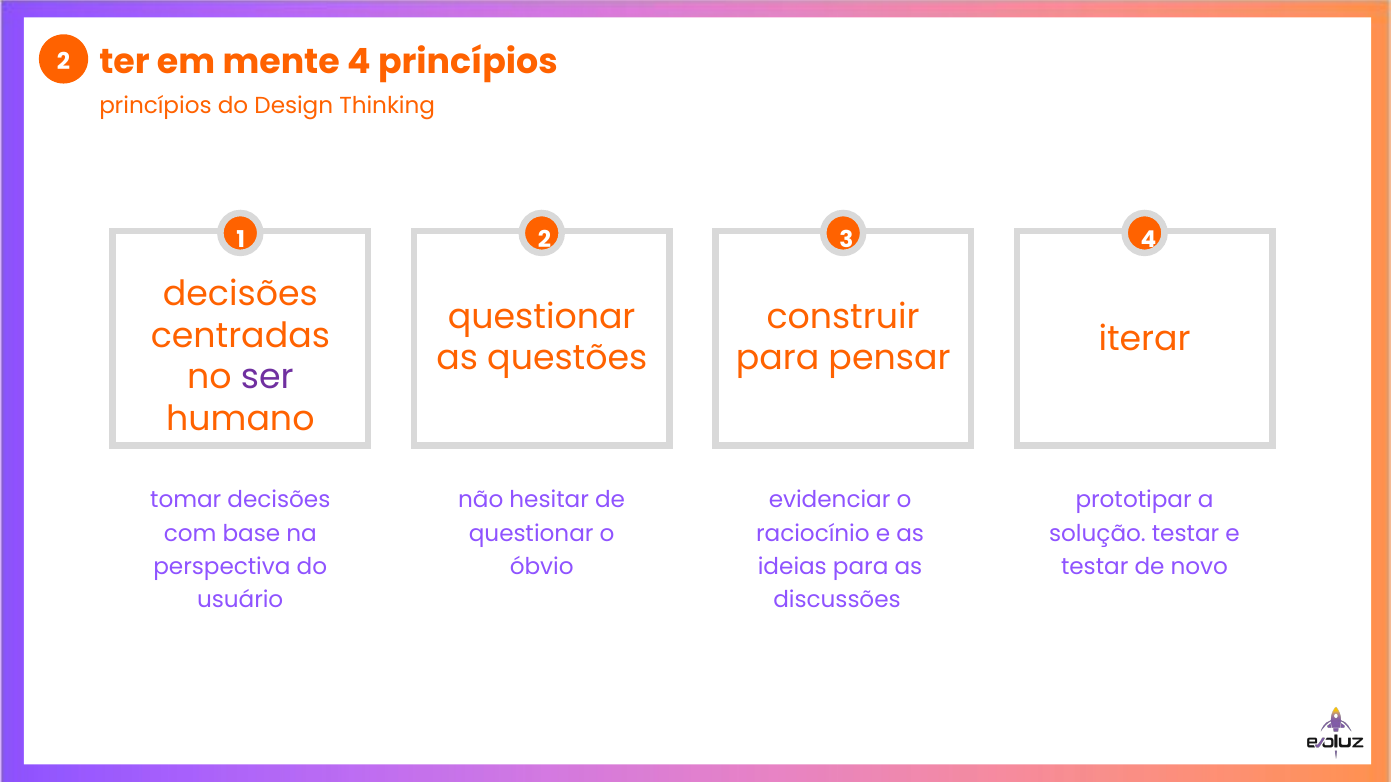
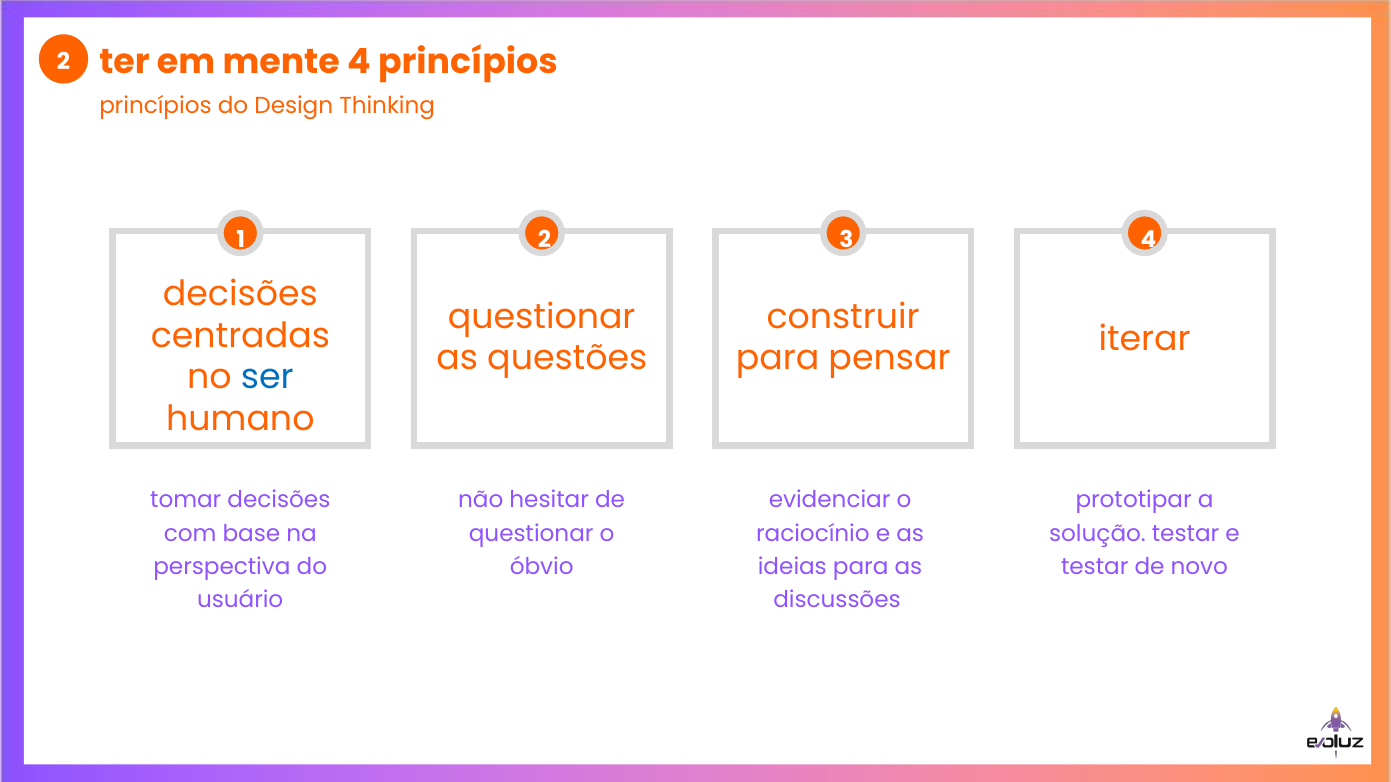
ser colour: purple -> blue (267, 378)
